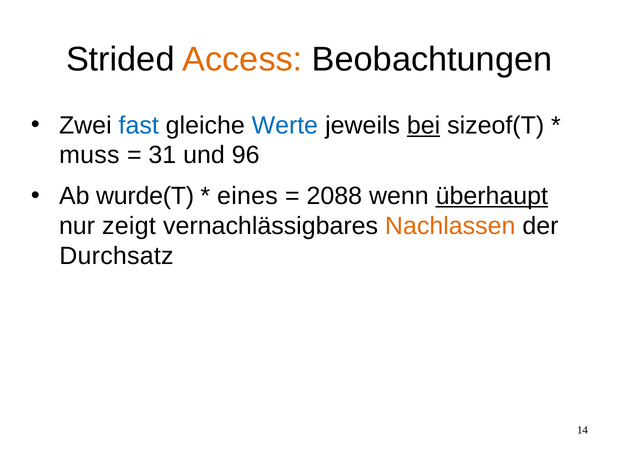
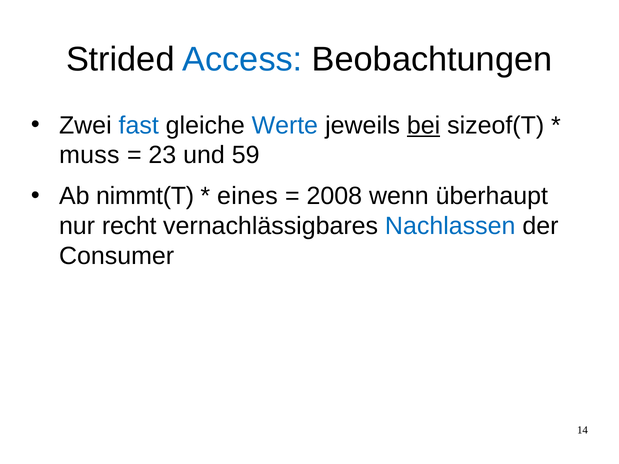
Access colour: orange -> blue (242, 60)
31: 31 -> 23 (162, 155)
96: 96 -> 59 (246, 155)
wurde(T: wurde(T -> nimmt(T (145, 196)
2088: 2088 -> 2008 (334, 196)
überhaupt underline: present -> none (492, 196)
zeigt: zeigt -> recht (129, 226)
Nachlassen colour: orange -> blue (450, 226)
Durchsatz: Durchsatz -> Consumer (117, 256)
